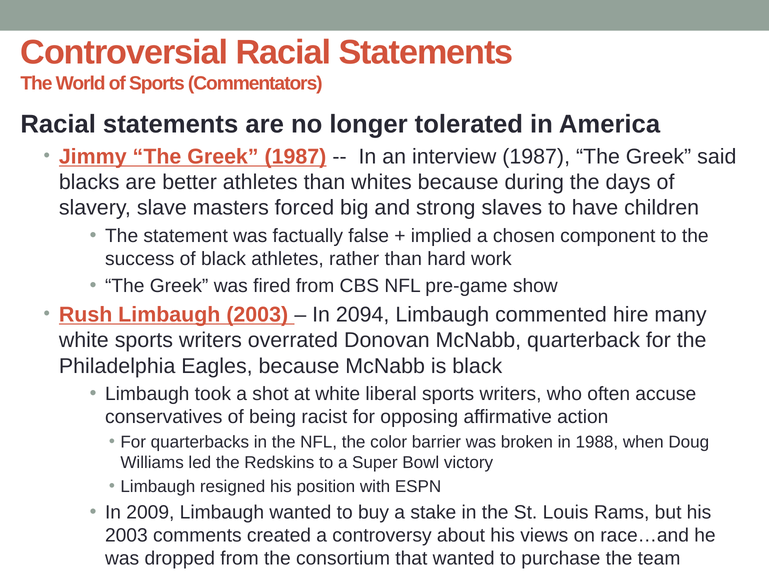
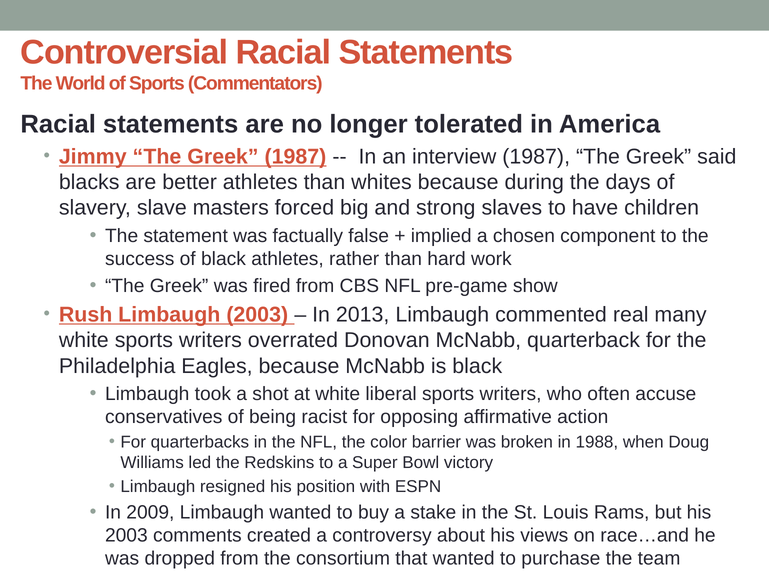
2094: 2094 -> 2013 (363, 315)
hire: hire -> real (631, 315)
